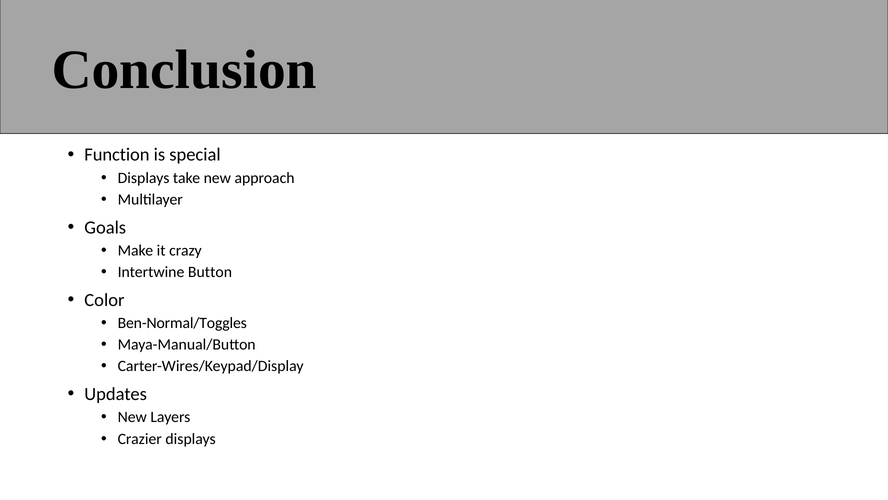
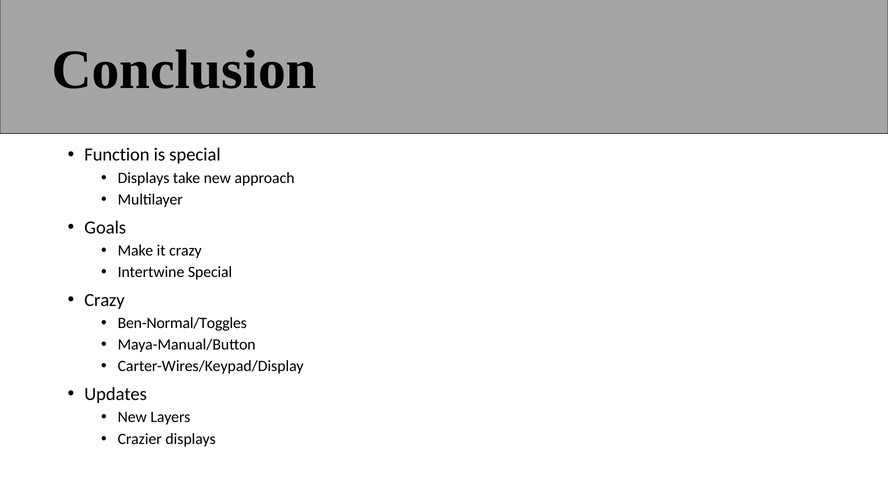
Intertwine Button: Button -> Special (210, 272)
Color: Color -> Crazy (105, 300)
